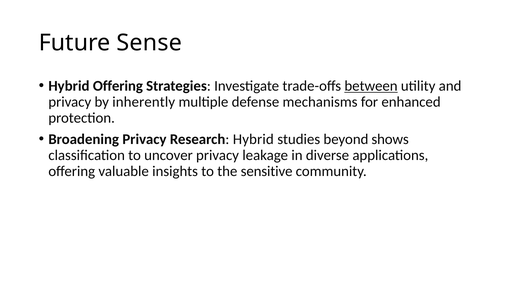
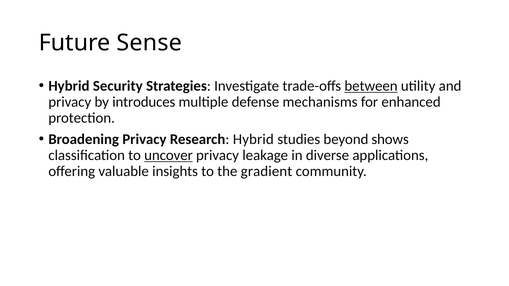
Hybrid Offering: Offering -> Security (118, 86)
inherently: inherently -> introduces (144, 102)
uncover underline: none -> present (168, 156)
sensitive: sensitive -> gradient (266, 172)
